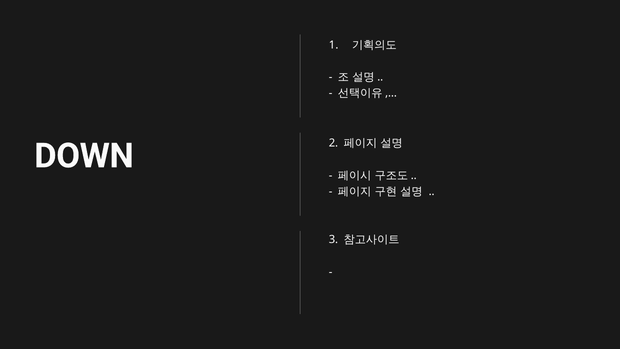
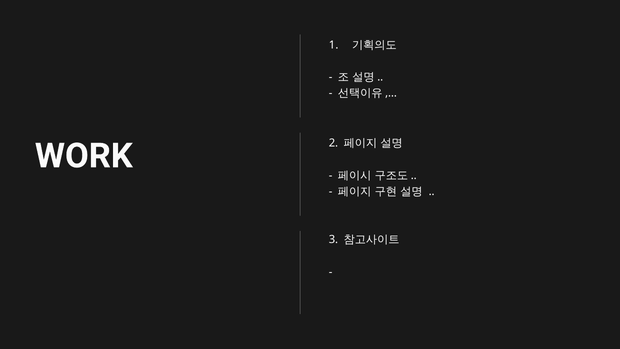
DOWN: DOWN -> WORK (84, 156)
